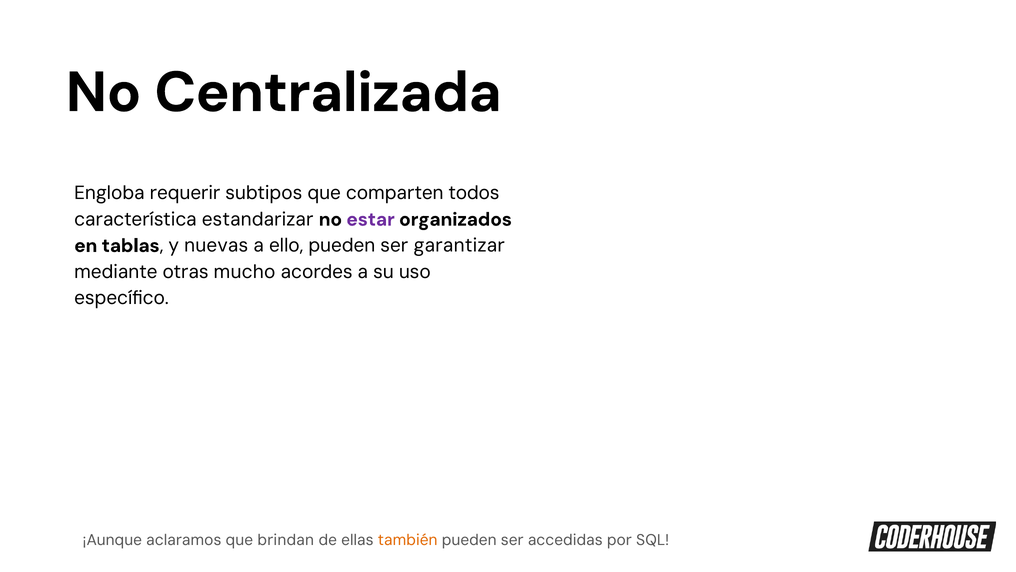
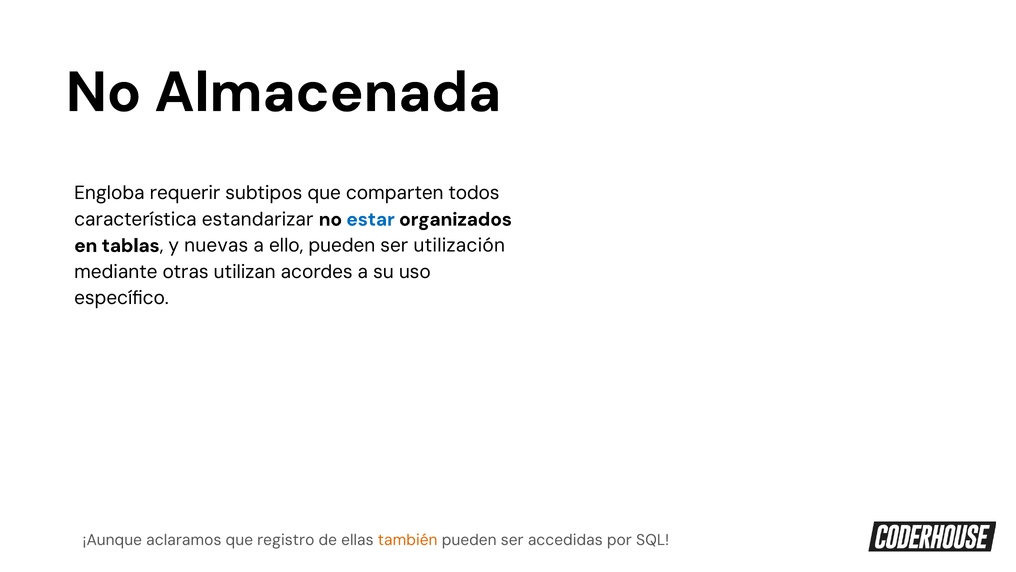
Centralizada: Centralizada -> Almacenada (328, 92)
estar colour: purple -> blue (371, 219)
garantizar: garantizar -> utilización (459, 245)
mucho: mucho -> utilizan (245, 272)
brindan: brindan -> registro (286, 540)
